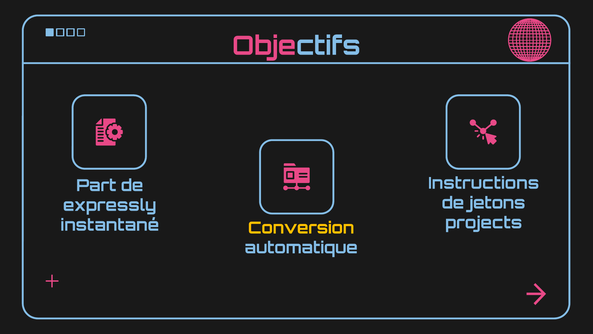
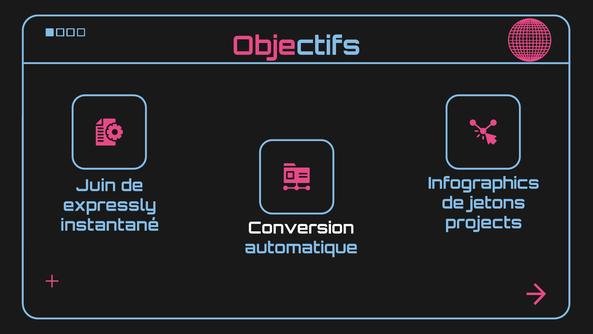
Instructions: Instructions -> Infographics (484, 183)
Part: Part -> Juin (96, 185)
Conversion colour: yellow -> white (301, 228)
